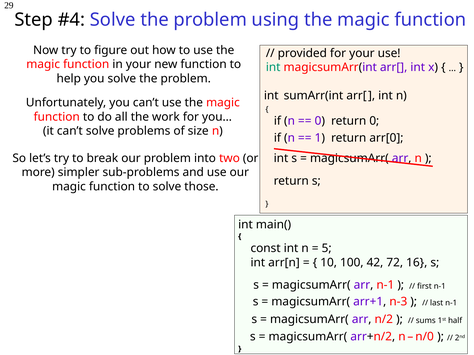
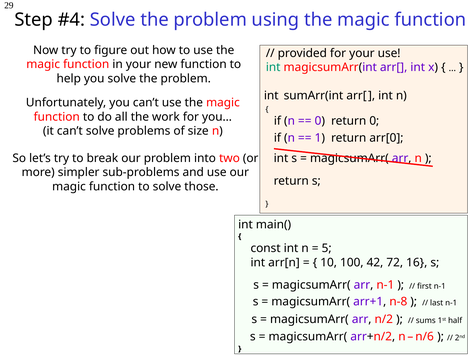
n-3: n-3 -> n-8 (398, 302)
n/0: n/0 -> n/6 (425, 337)
